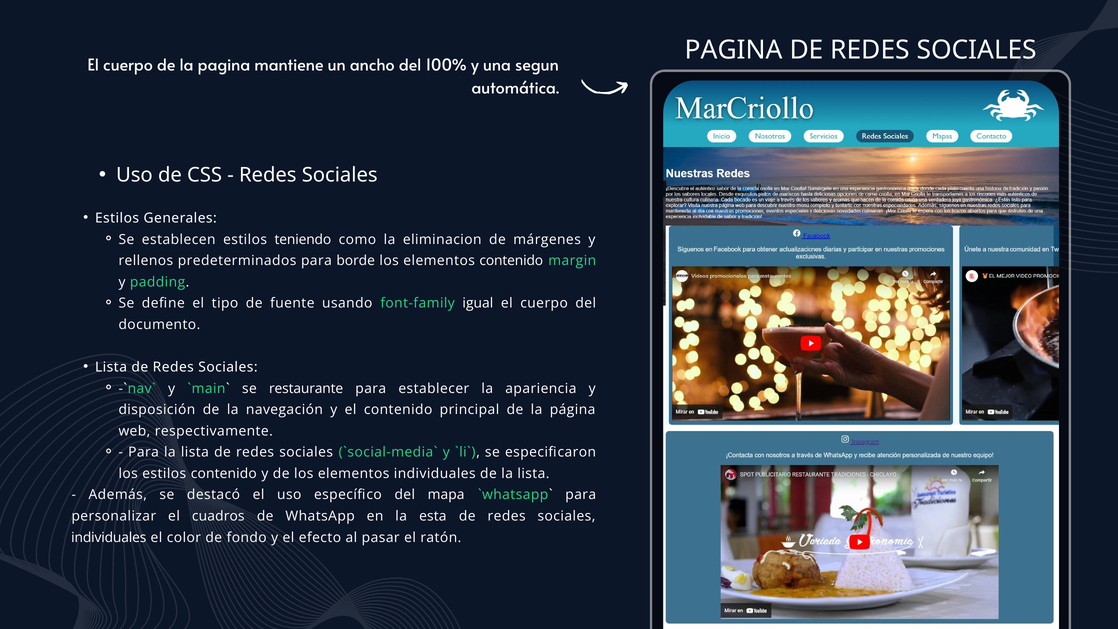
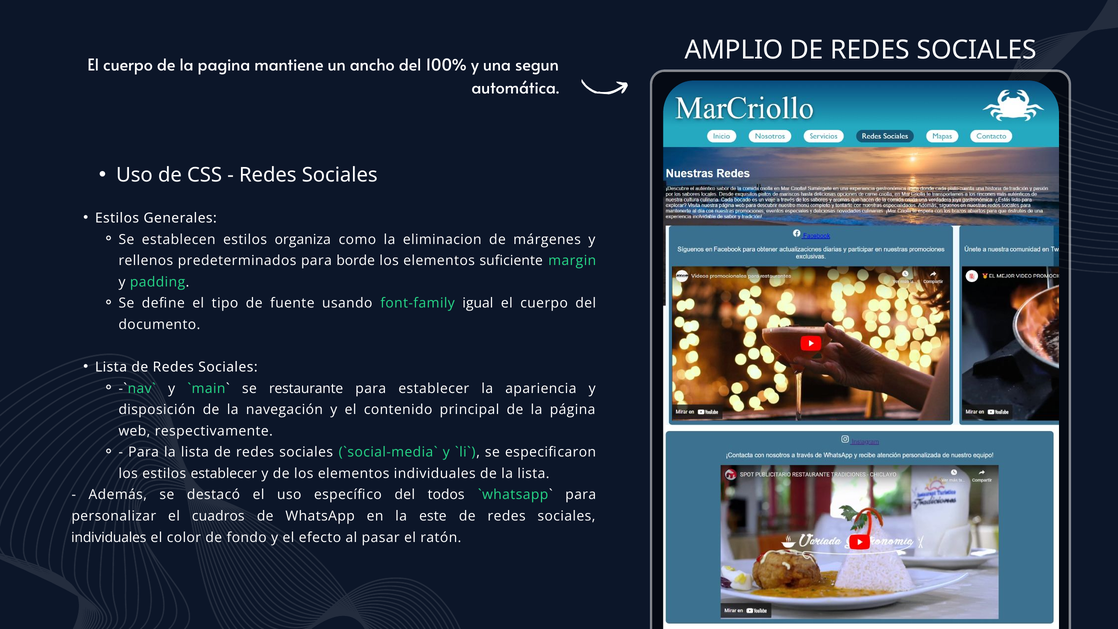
PAGINA: PAGINA -> AMPLIO (734, 50)
teniendo: teniendo -> organiza (303, 239)
elementos contenido: contenido -> suficiente (511, 261)
estilos contenido: contenido -> establecer (224, 474)
mapa: mapa -> todos (446, 495)
esta: esta -> este (433, 516)
